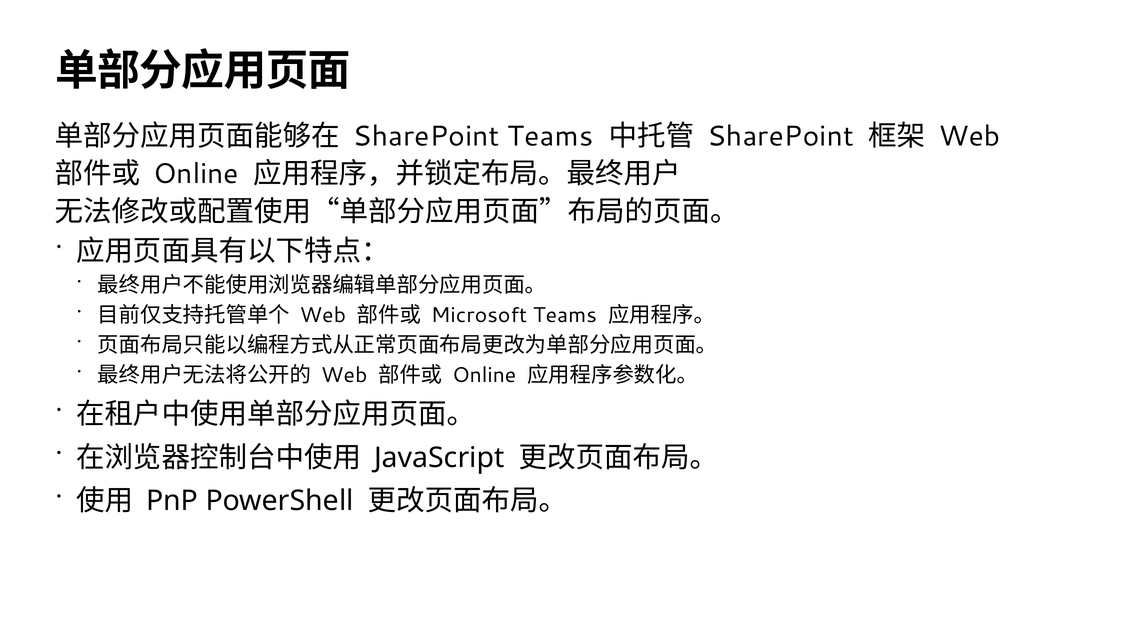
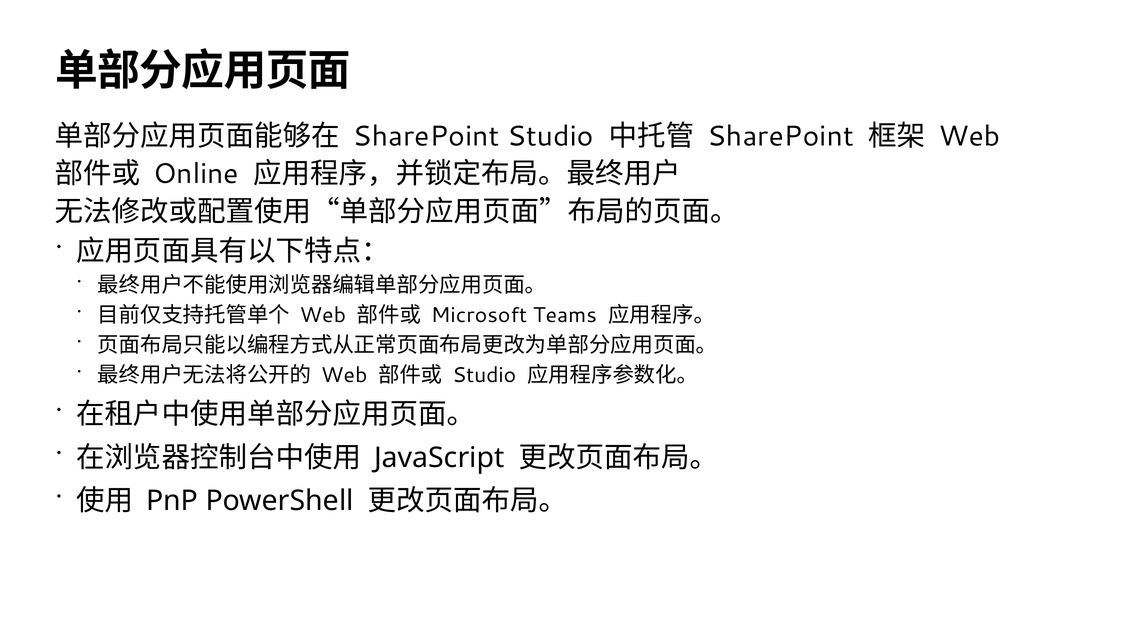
SharePoint Teams: Teams -> Studio (550, 137)
Online: Online -> Studio (484, 375)
